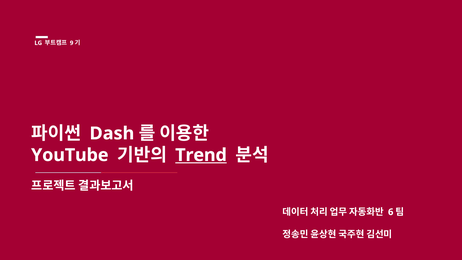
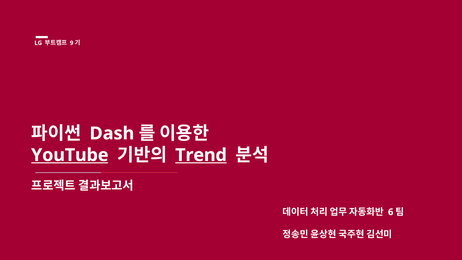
YouTube underline: none -> present (70, 155)
